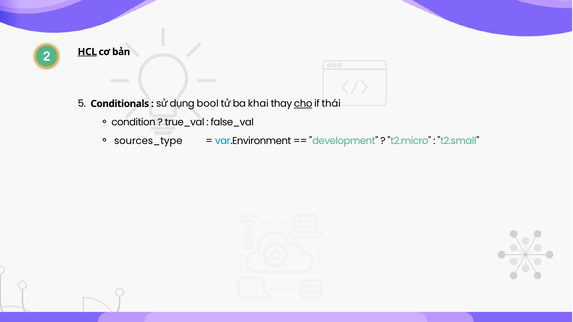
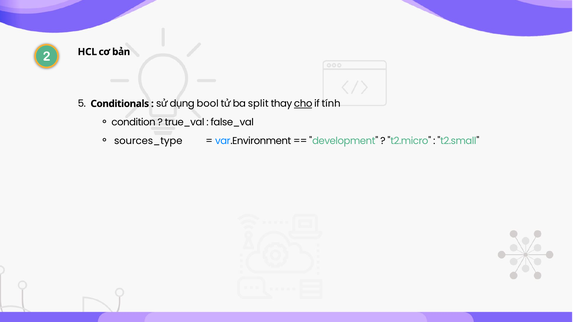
HCL underline: present -> none (87, 52)
khai: khai -> split (258, 104)
thái: thái -> tính (331, 104)
